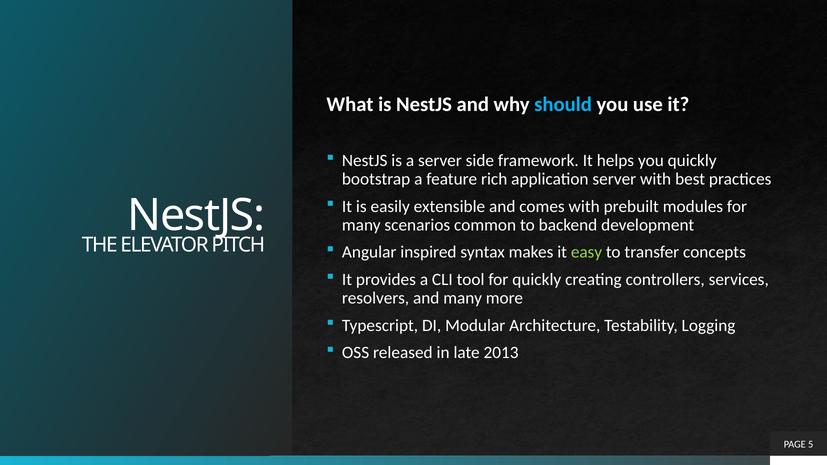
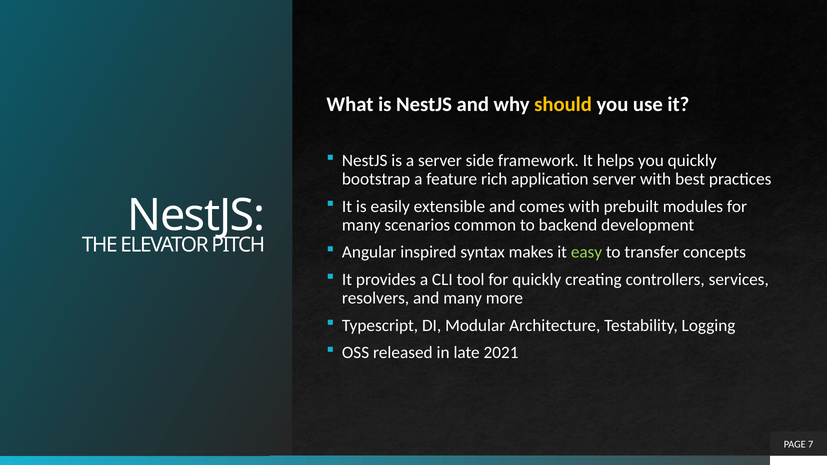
should colour: light blue -> yellow (563, 104)
2013: 2013 -> 2021 (501, 353)
5: 5 -> 7 (811, 444)
